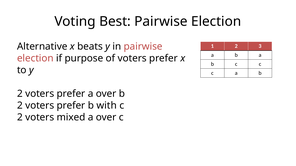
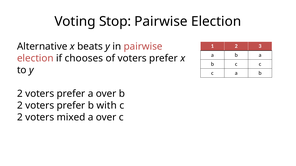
Best: Best -> Stop (115, 21)
purpose: purpose -> chooses (84, 58)
